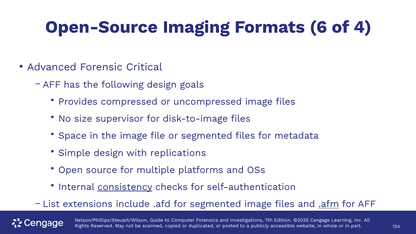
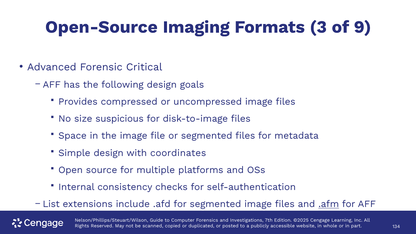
6: 6 -> 3 (318, 27)
4: 4 -> 9 (362, 27)
supervisor: supervisor -> suspicious (120, 119)
replications: replications -> coordinates (178, 153)
consistency underline: present -> none (125, 187)
